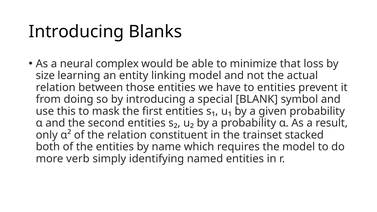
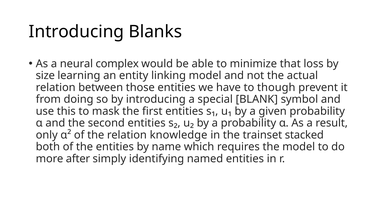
to entities: entities -> though (276, 87)
constituent: constituent -> knowledge (179, 135)
verb: verb -> after (78, 159)
